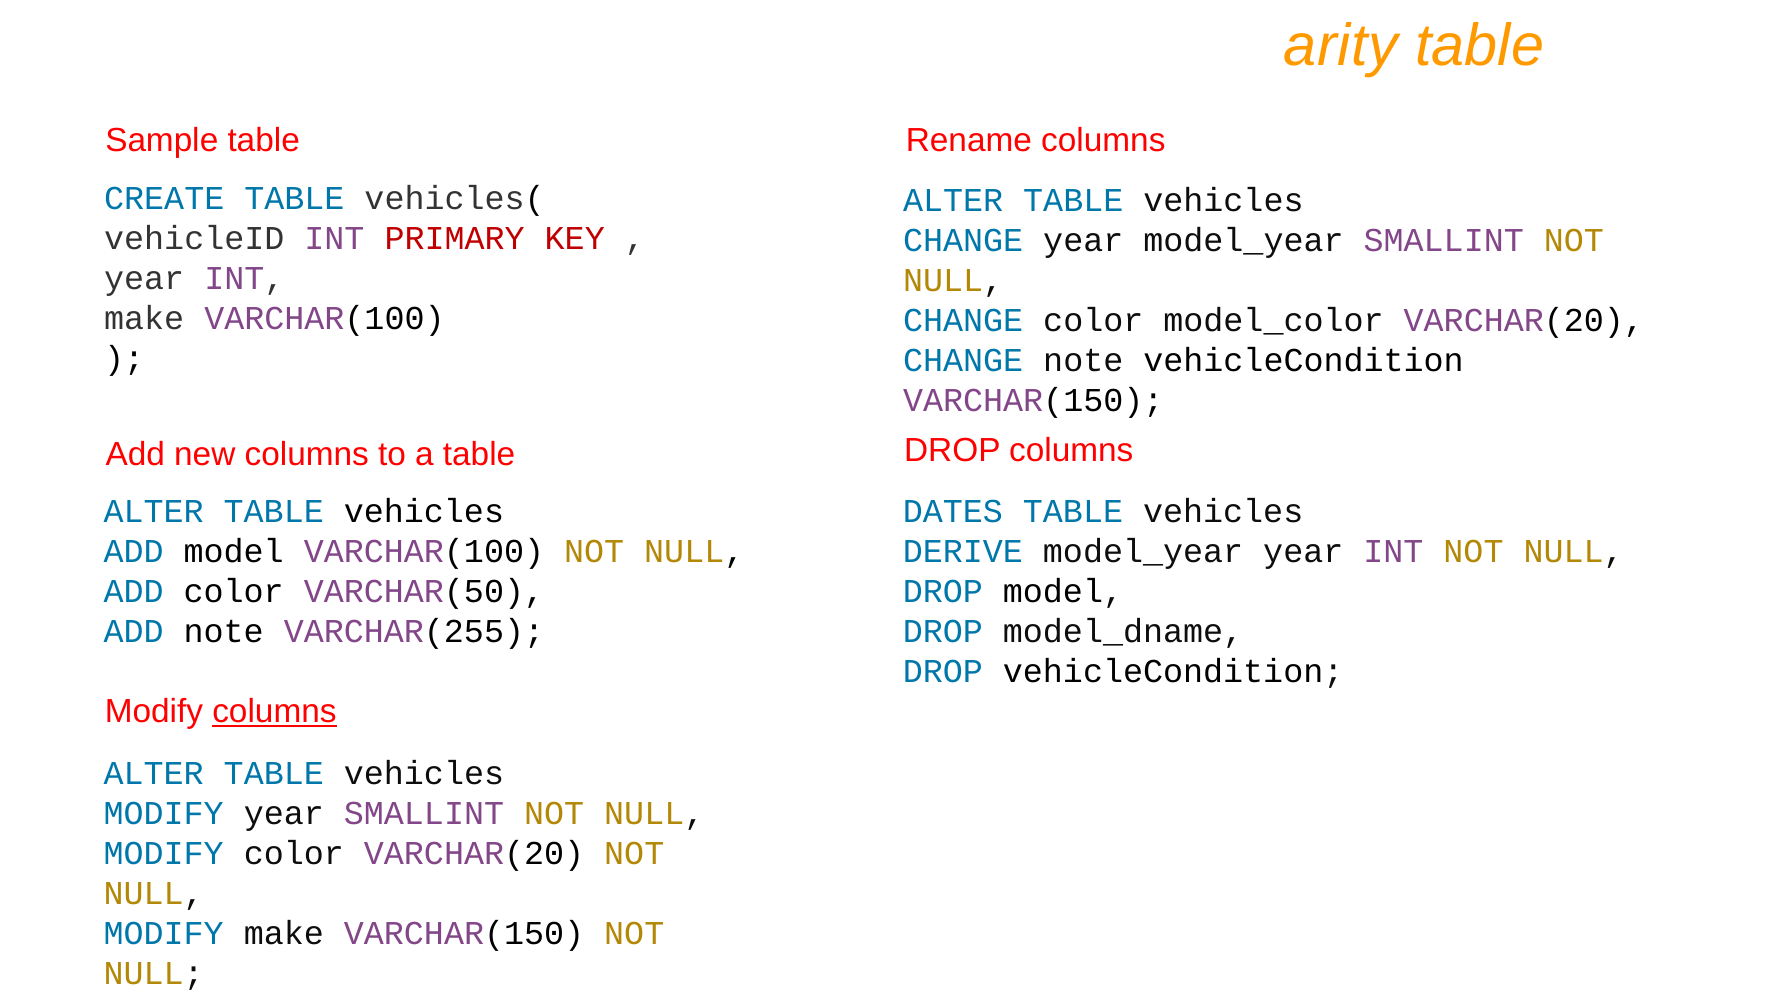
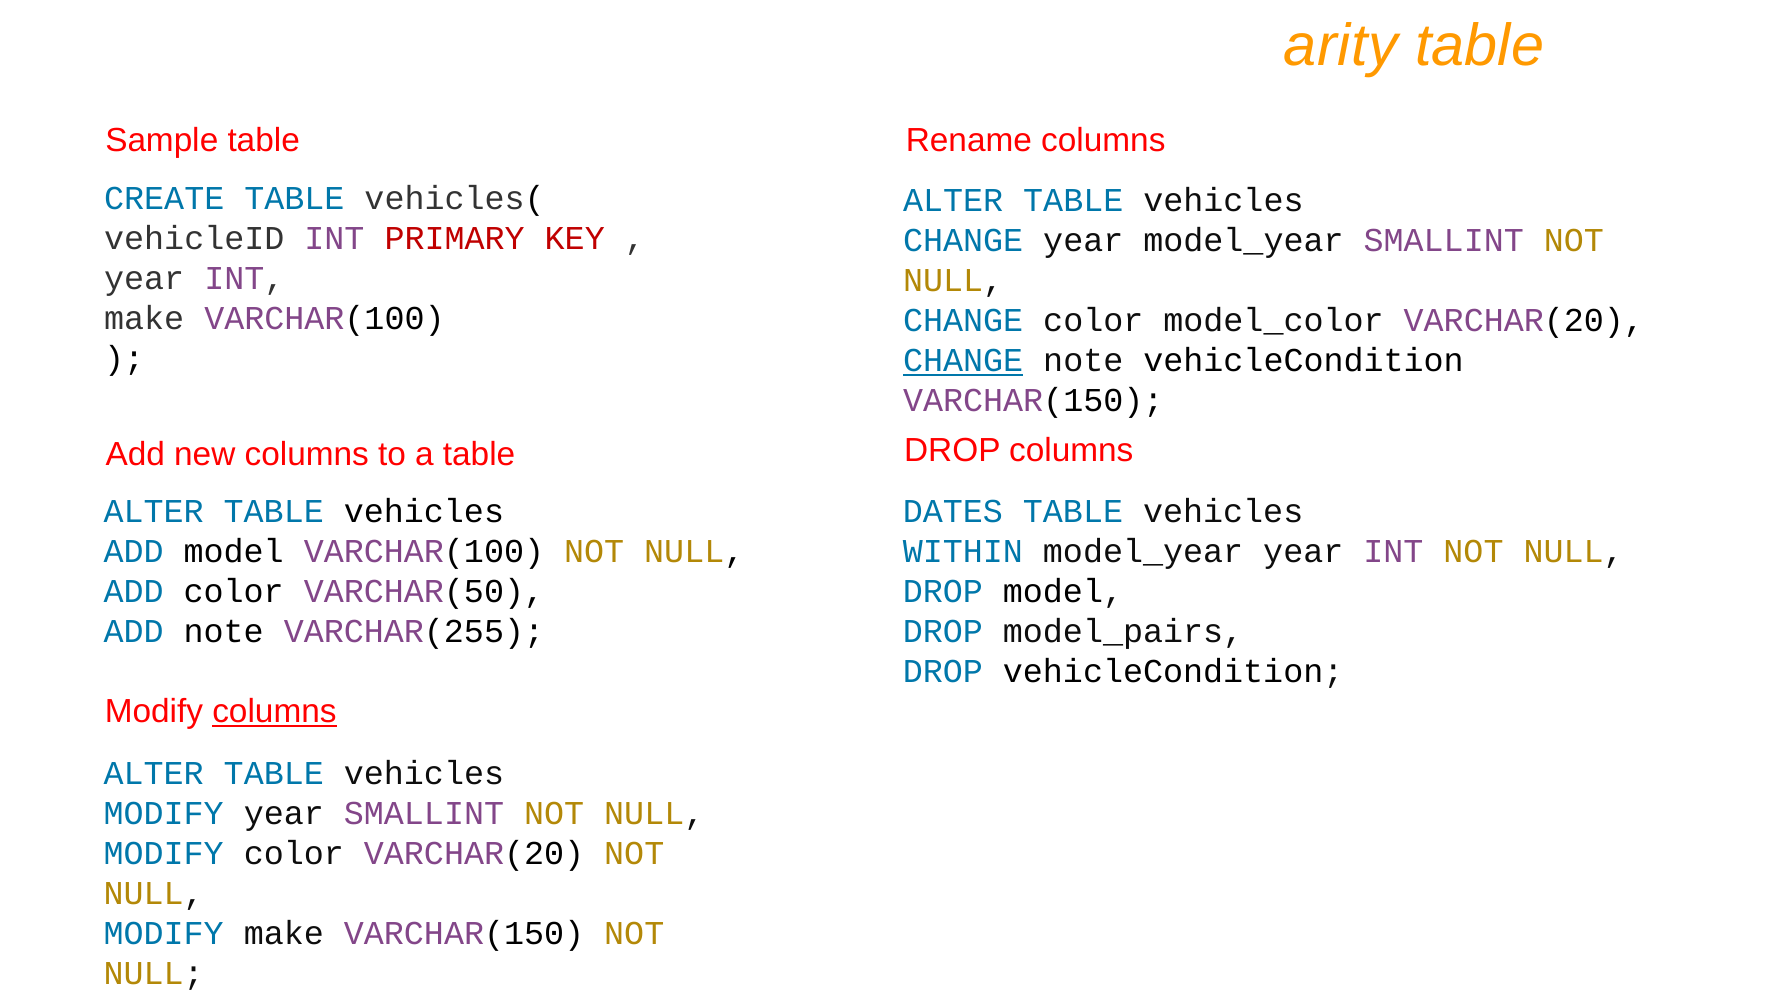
CHANGE underline: none -> present (963, 360)
DERIVE: DERIVE -> WITHIN (963, 552)
model_dname: model_dname -> model_pairs (1123, 632)
